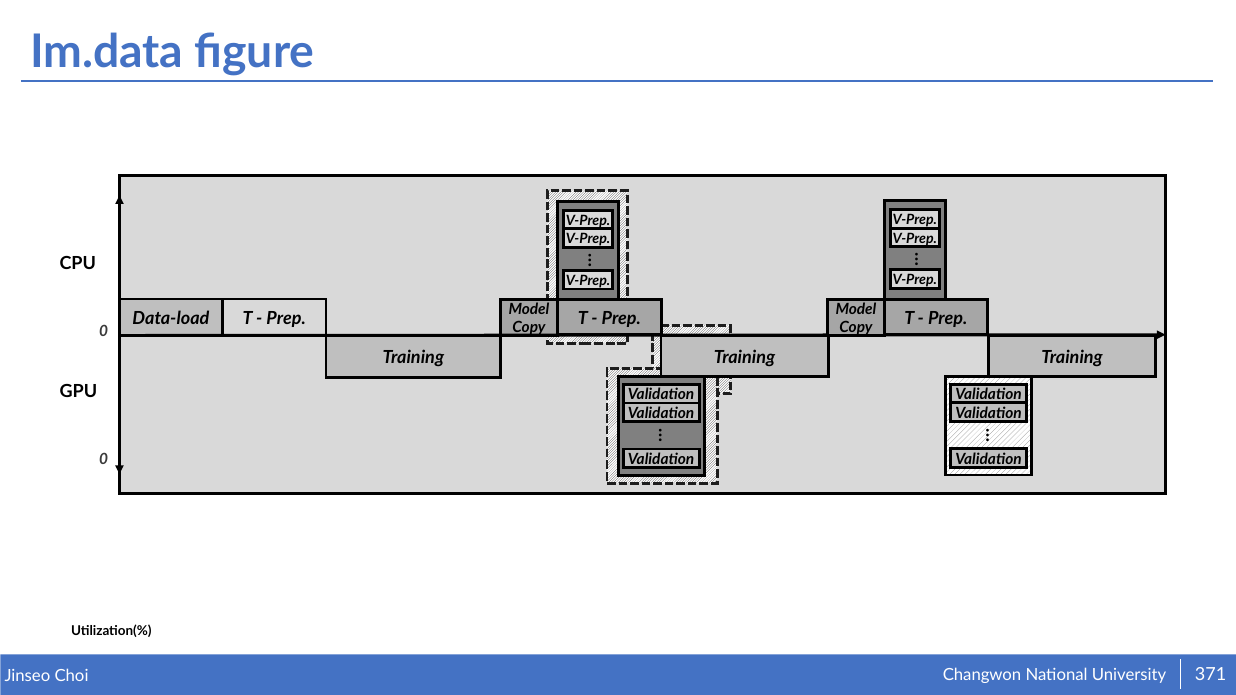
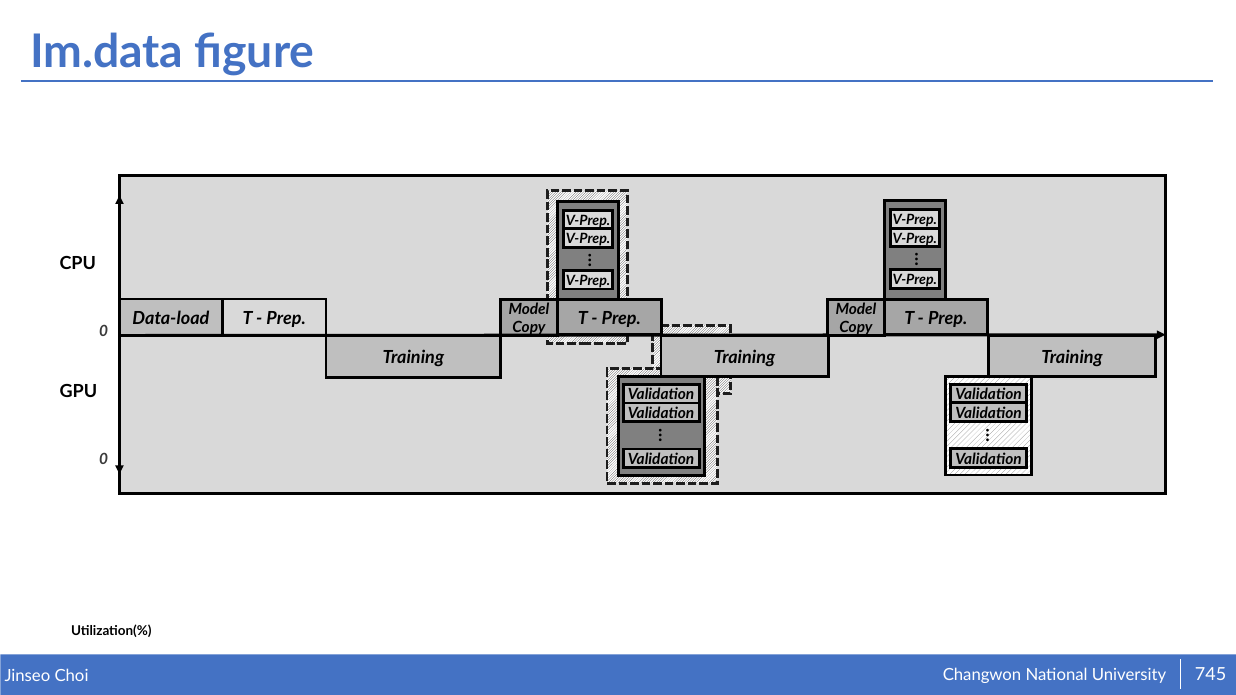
371: 371 -> 745 (1211, 675)
